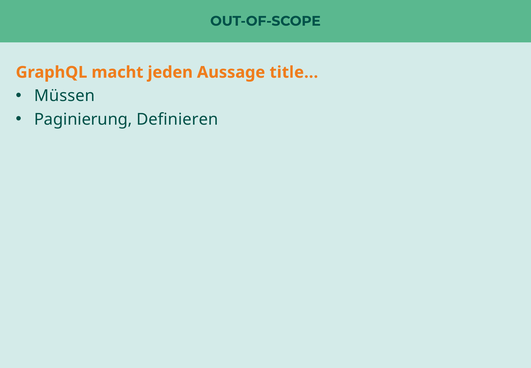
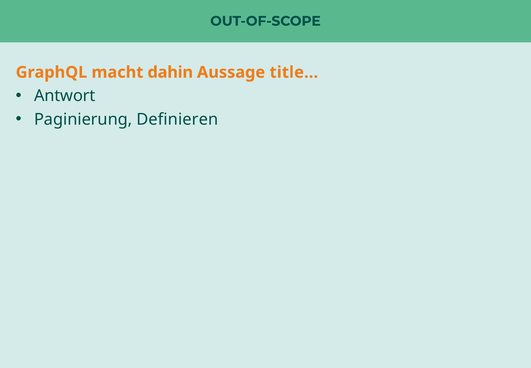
jeden: jeden -> dahin (170, 72)
Müssen: Müssen -> Antwort (65, 96)
